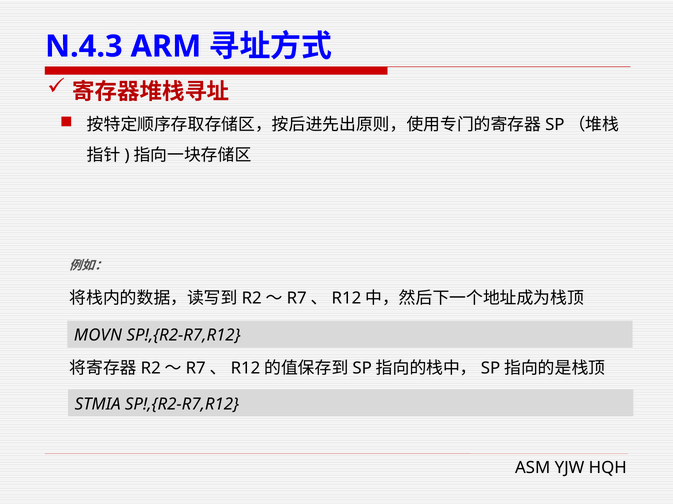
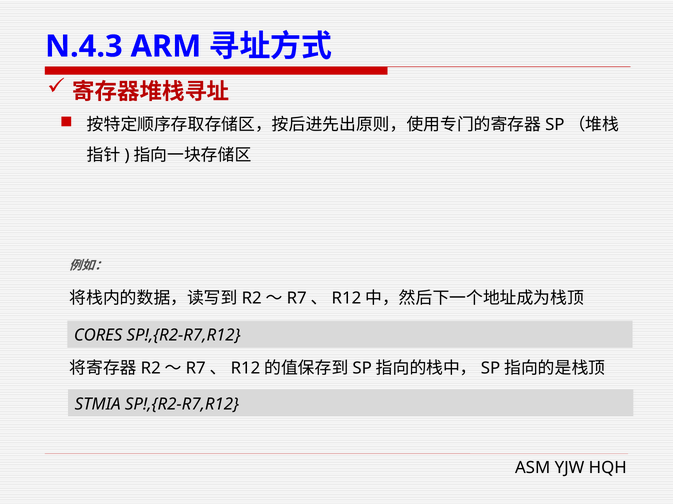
MOVN: MOVN -> CORES (98, 336)
